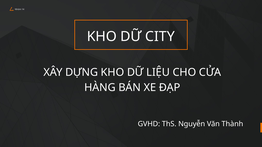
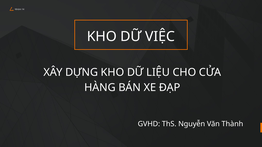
CITY: CITY -> VIỆC (160, 37)
